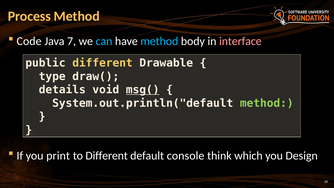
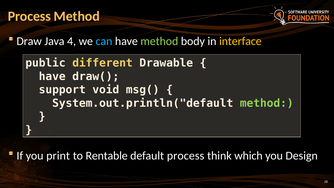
Code: Code -> Draw (29, 41)
7: 7 -> 4 (72, 41)
method colour: light blue -> light green (159, 41)
interface colour: pink -> yellow (240, 41)
type: type -> have (52, 76)
details: details -> support (62, 90)
msg( underline: present -> none (143, 90)
to Different: Different -> Rentable (107, 156)
default console: console -> process (186, 156)
